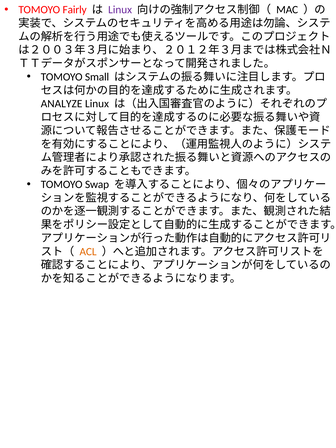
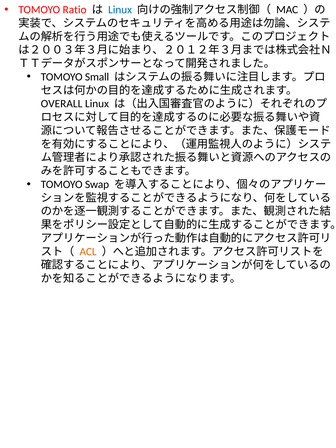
Fairly: Fairly -> Ratio (75, 10)
Linux colour: purple -> blue (120, 10)
ANALYZE: ANALYZE -> OVERALL (62, 104)
